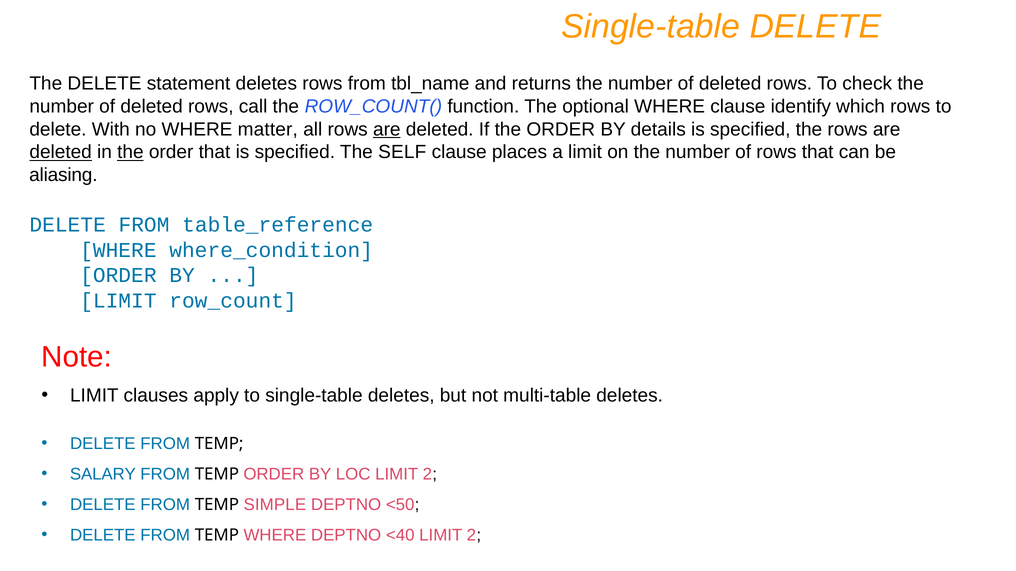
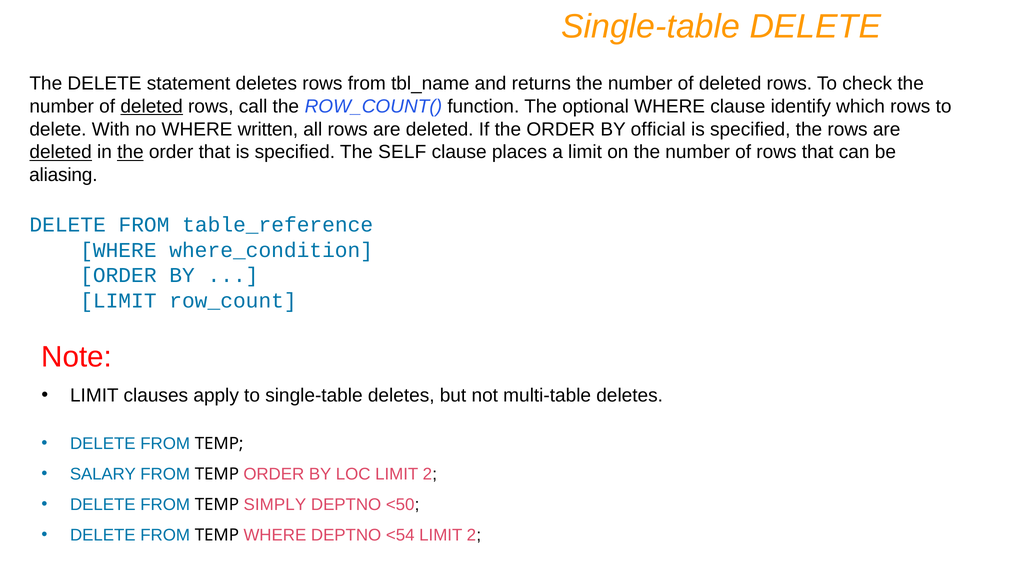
deleted underline: none -> present (152, 107)
matter: matter -> written (268, 129)
are underline: present -> none (387, 129)
details: details -> official (658, 129)
SIMPLE: SIMPLE -> SIMPLY (275, 505)
<40: <40 -> <54 (400, 535)
